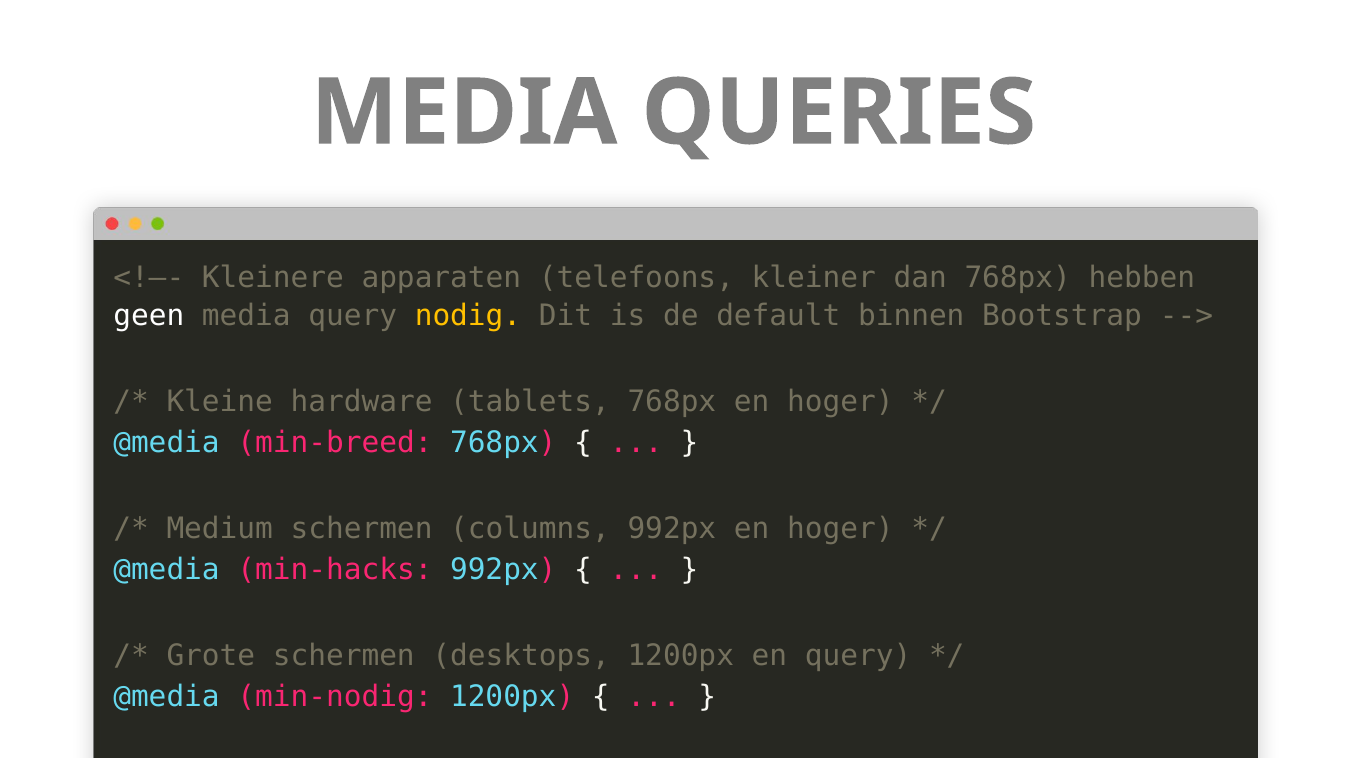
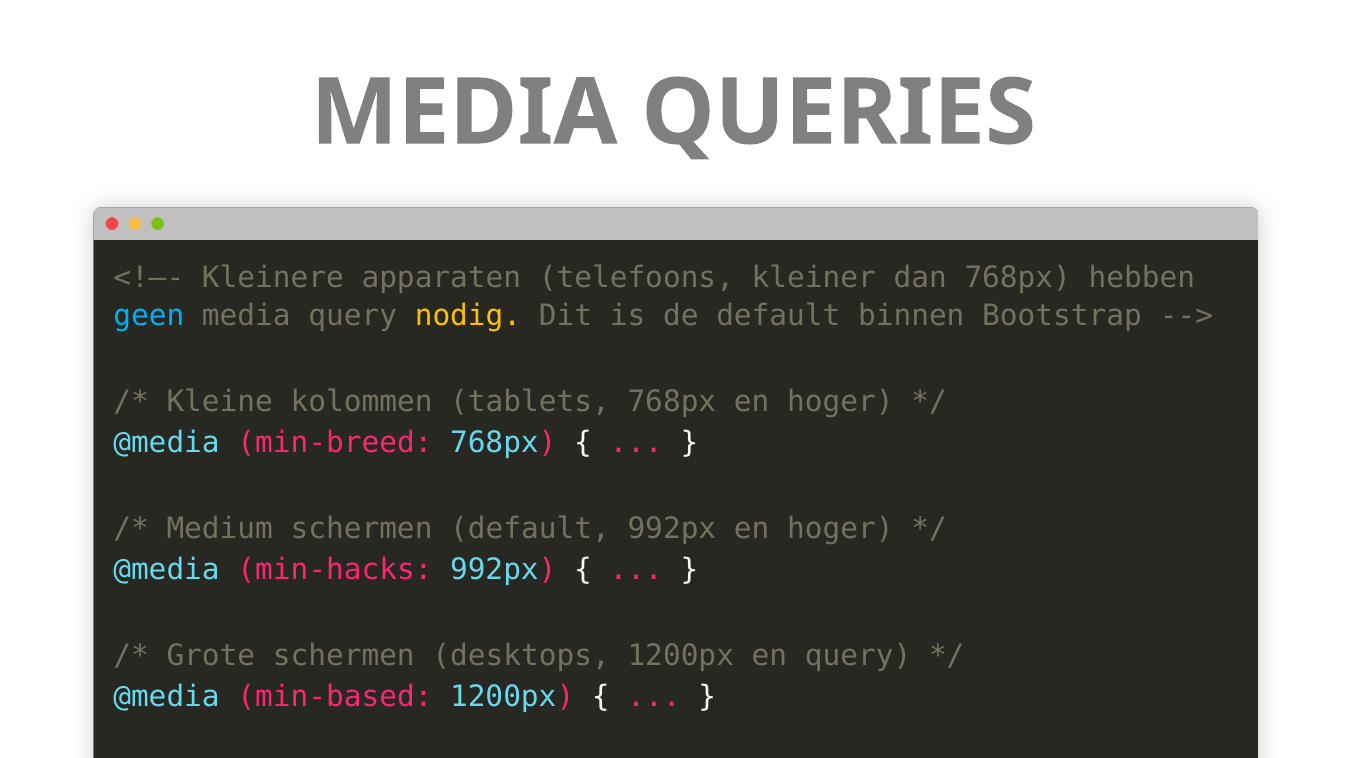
geen colour: white -> light blue (149, 316)
hardware: hardware -> kolommen (362, 402)
schermen columns: columns -> default (530, 529)
min-nodig: min-nodig -> min-based (335, 697)
